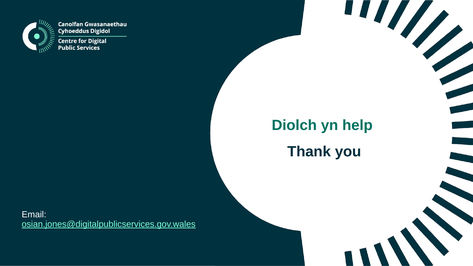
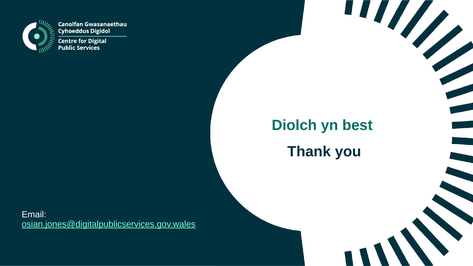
help: help -> best (357, 125)
